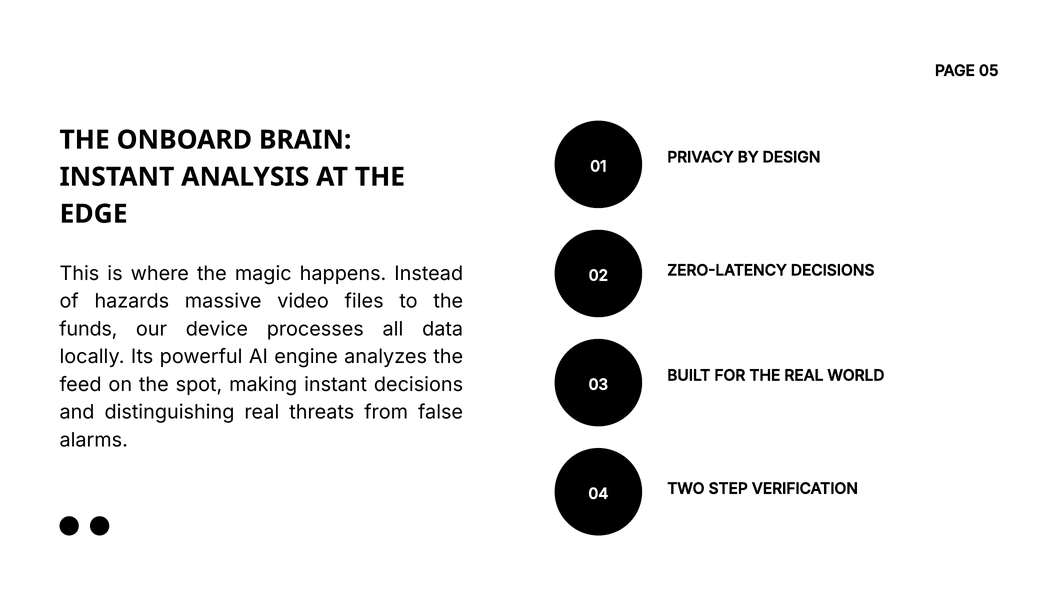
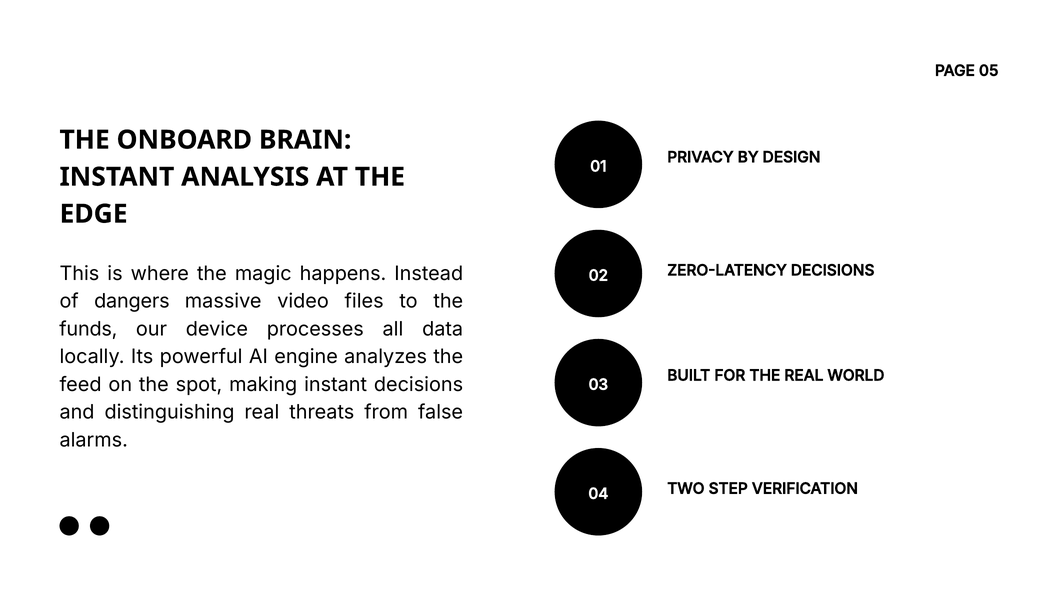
hazards: hazards -> dangers (132, 301)
